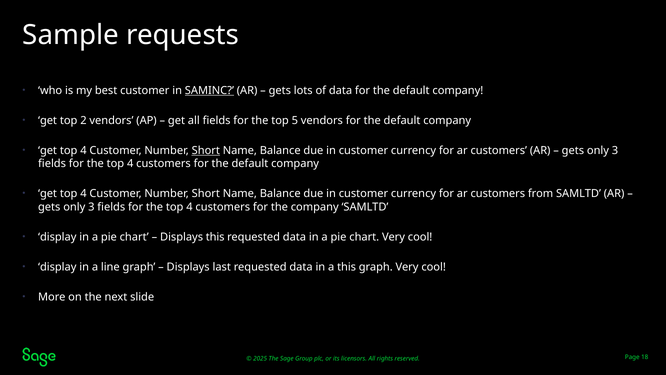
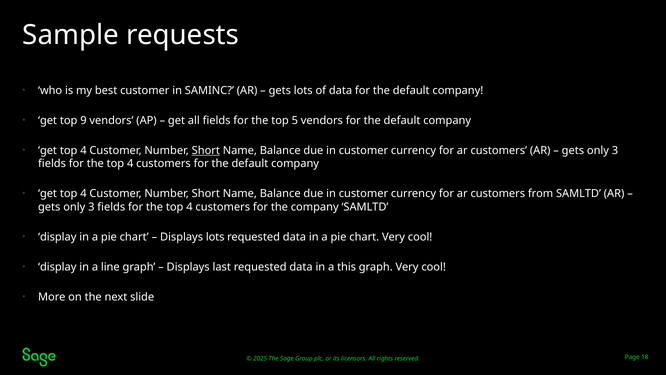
SAMINC underline: present -> none (209, 90)
2: 2 -> 9 (83, 120)
Displays this: this -> lots (215, 237)
